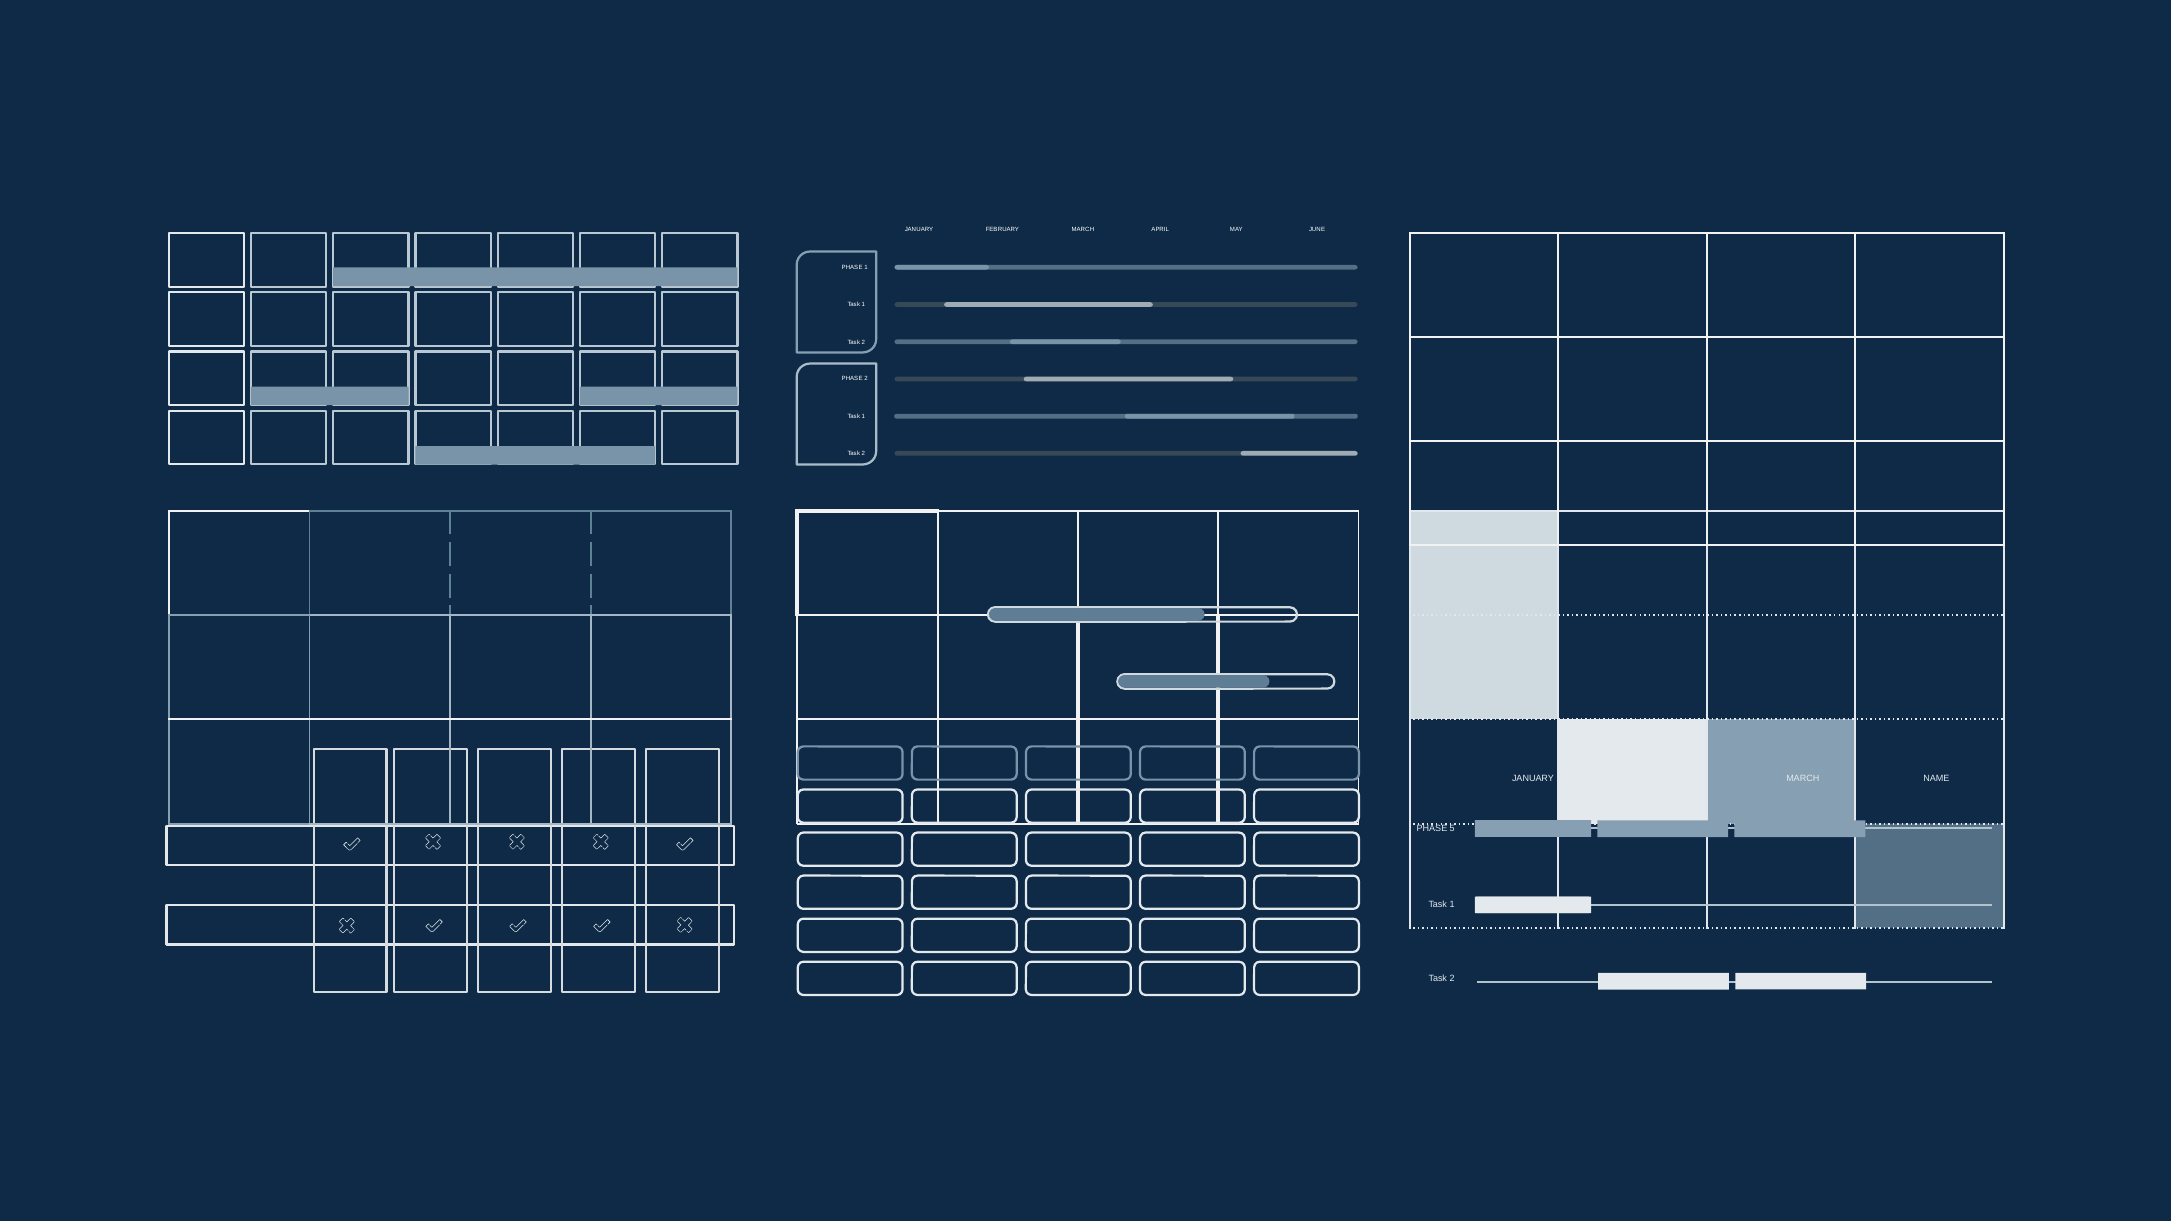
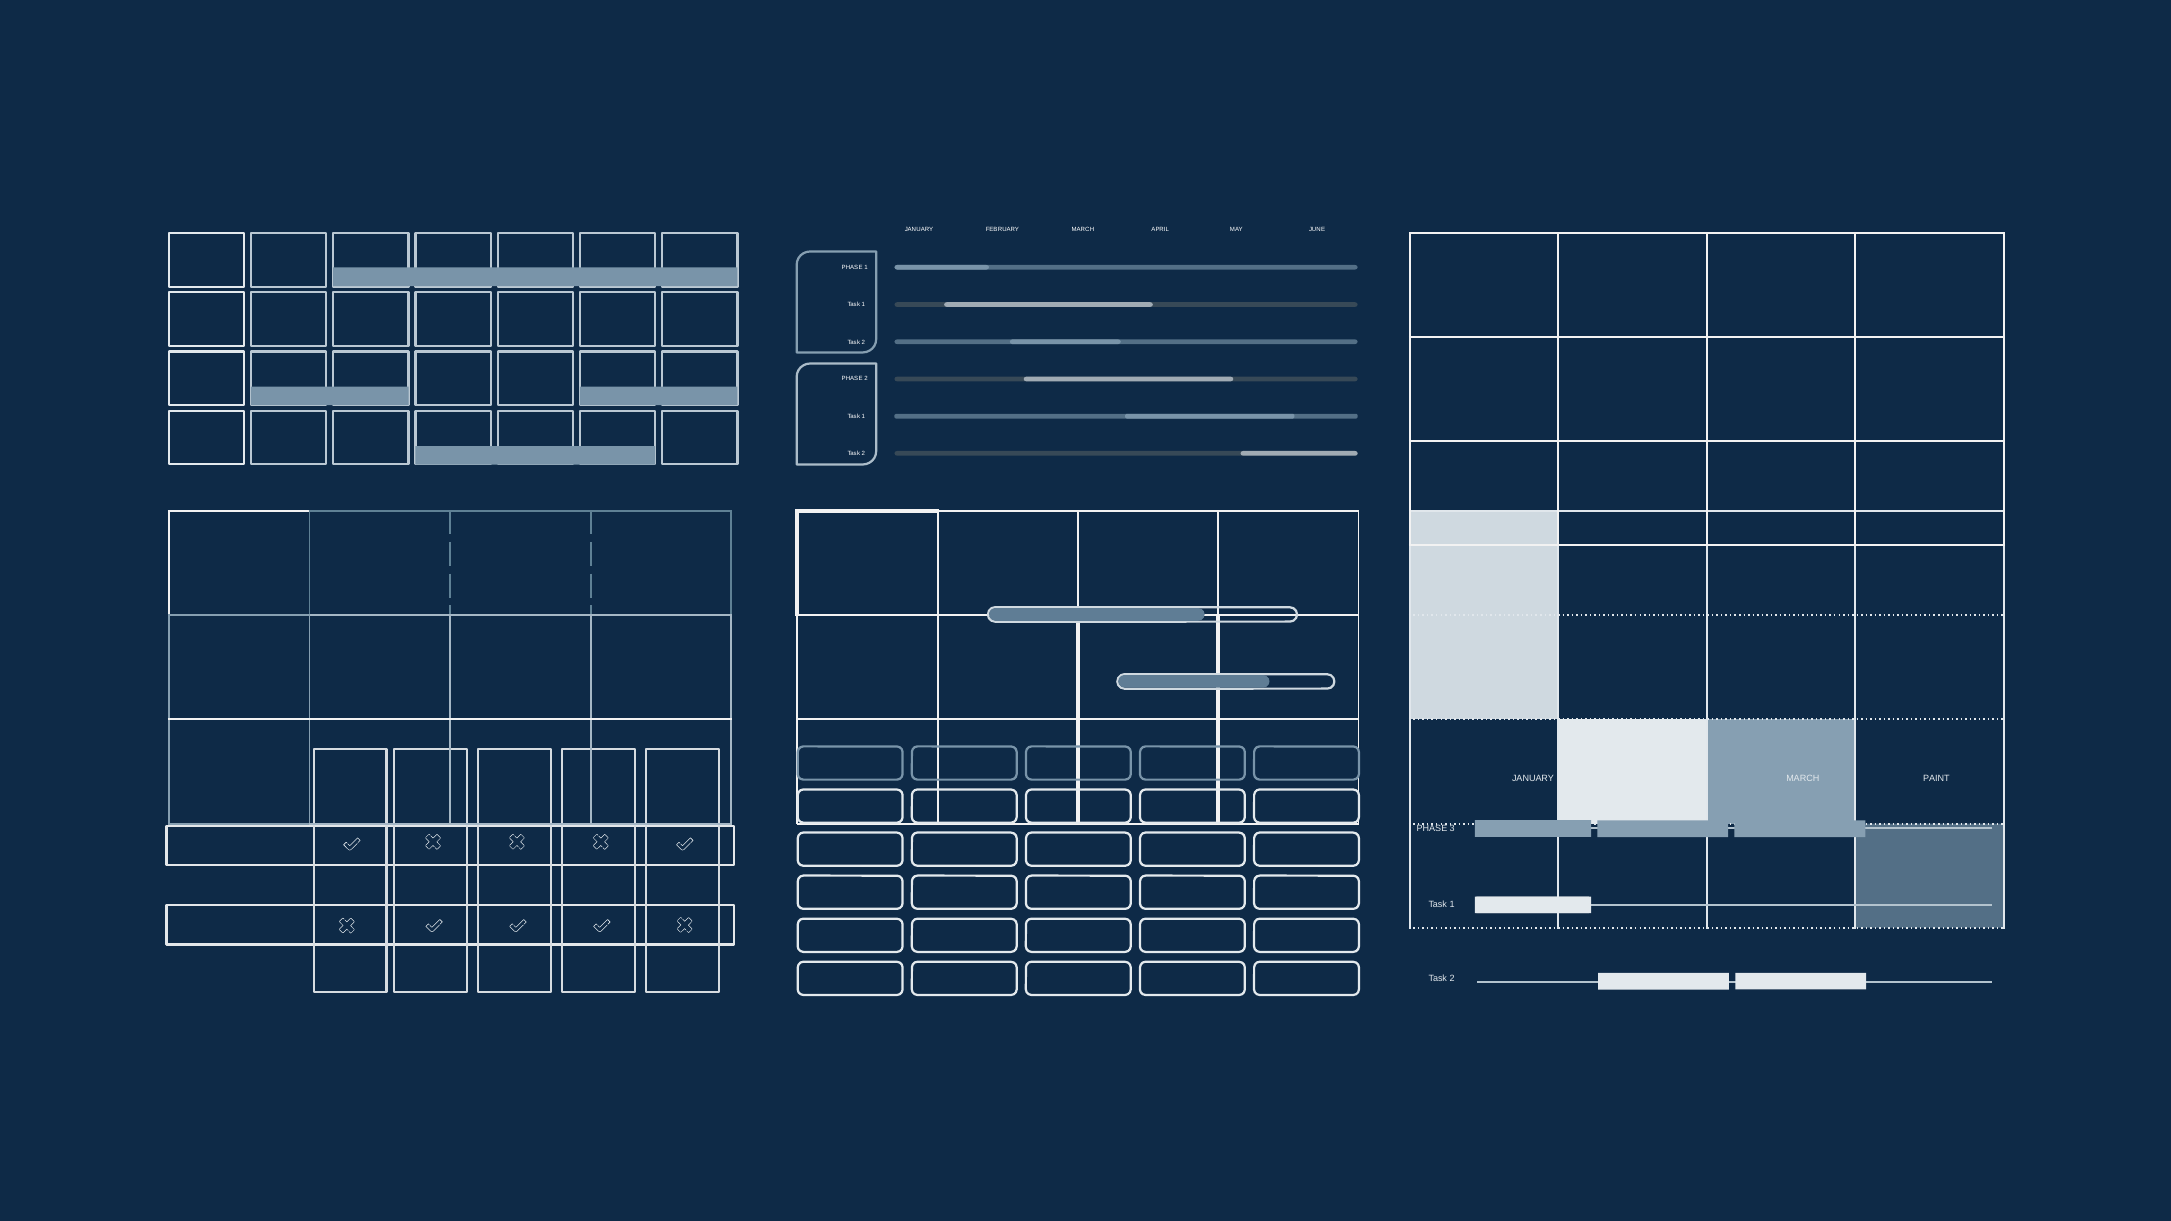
NAME: NAME -> PAINT (1936, 779)
5: 5 -> 3 (1452, 829)
